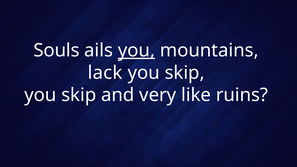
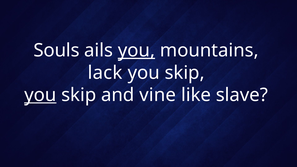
you underline: none -> present (40, 95)
very: very -> vine (158, 95)
ruins: ruins -> slave (242, 95)
